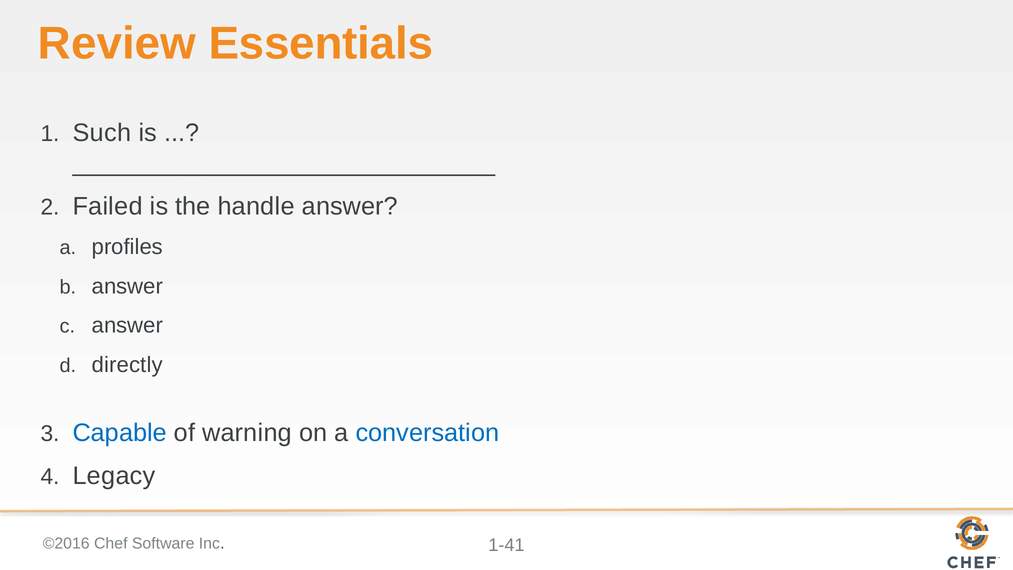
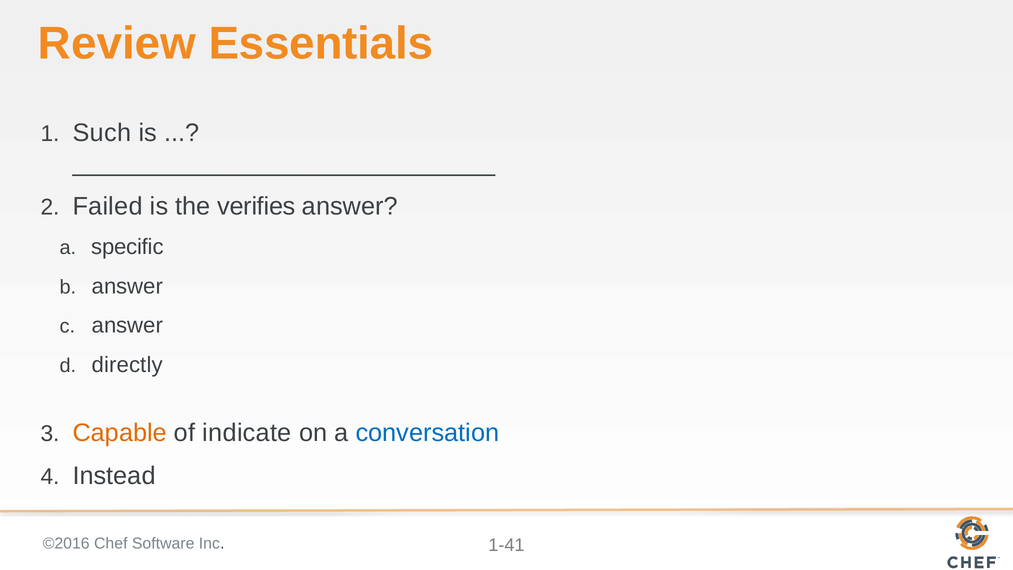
handle: handle -> verifies (256, 206)
profiles: profiles -> specific (128, 247)
Capable colour: blue -> orange (120, 433)
warning: warning -> indicate (247, 433)
Legacy: Legacy -> Instead (114, 476)
